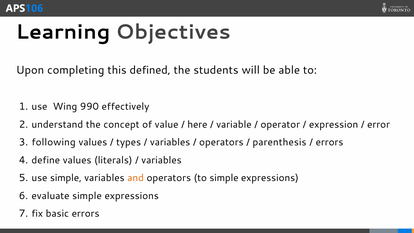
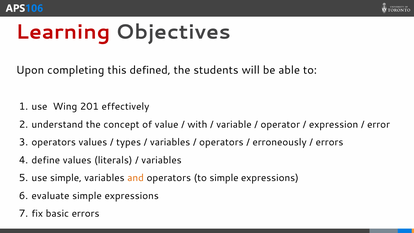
Learning colour: black -> red (63, 32)
990: 990 -> 201 (89, 107)
here: here -> with (197, 124)
following: following -> operators (54, 142)
parenthesis: parenthesis -> erroneously (280, 142)
